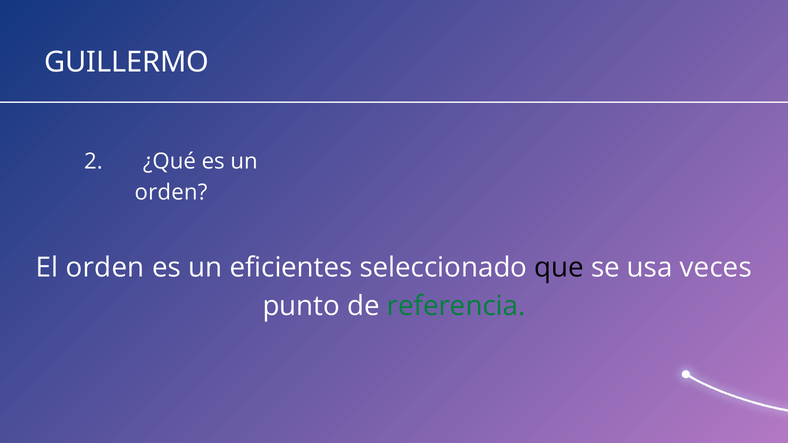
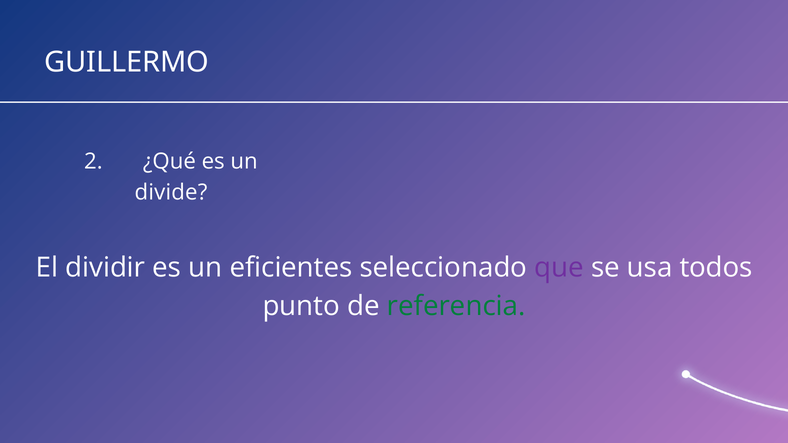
orden: orden -> divide (171, 193)
El orden: orden -> dividir (105, 268)
que colour: black -> purple (559, 268)
veces: veces -> todos (716, 268)
